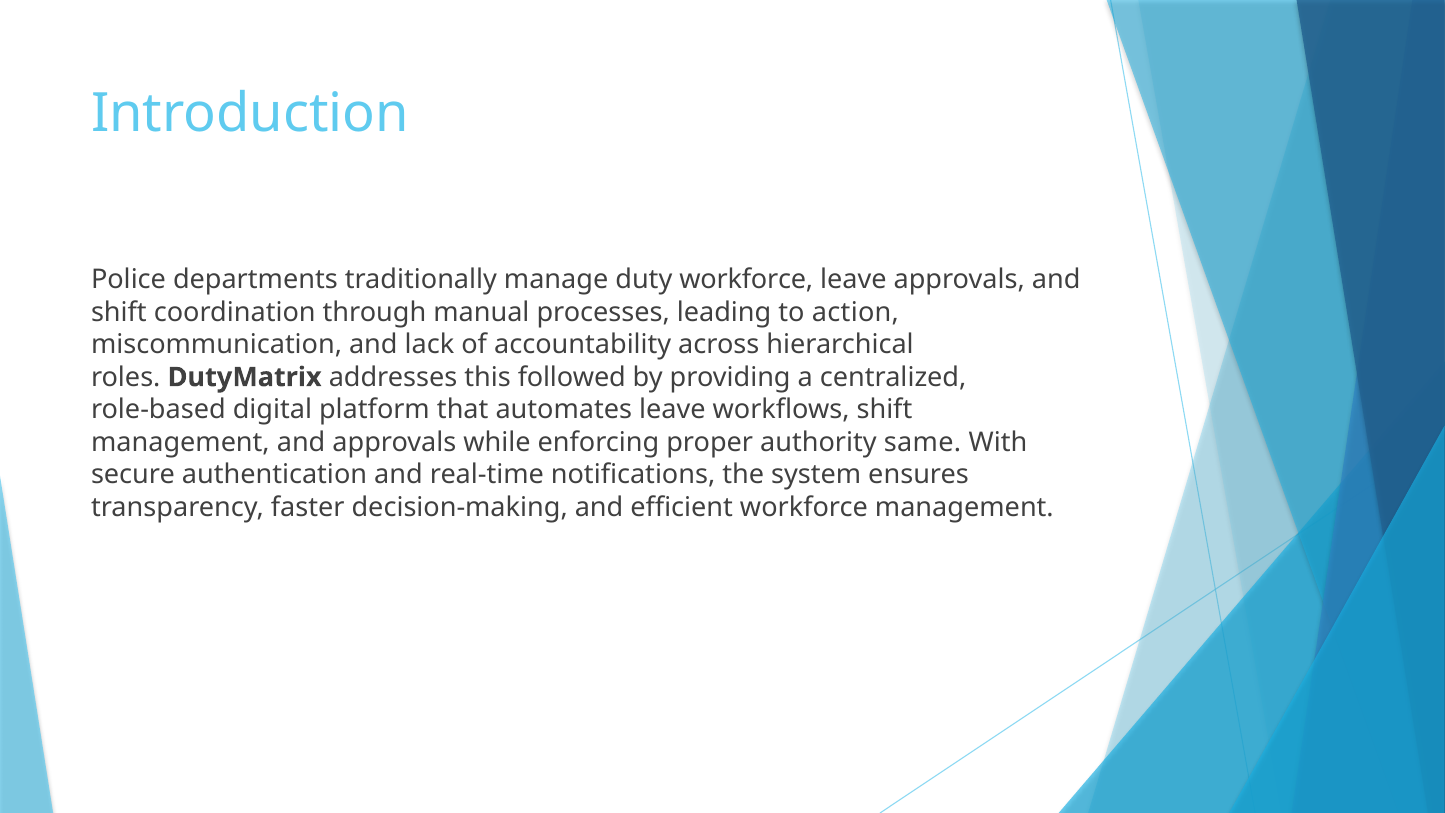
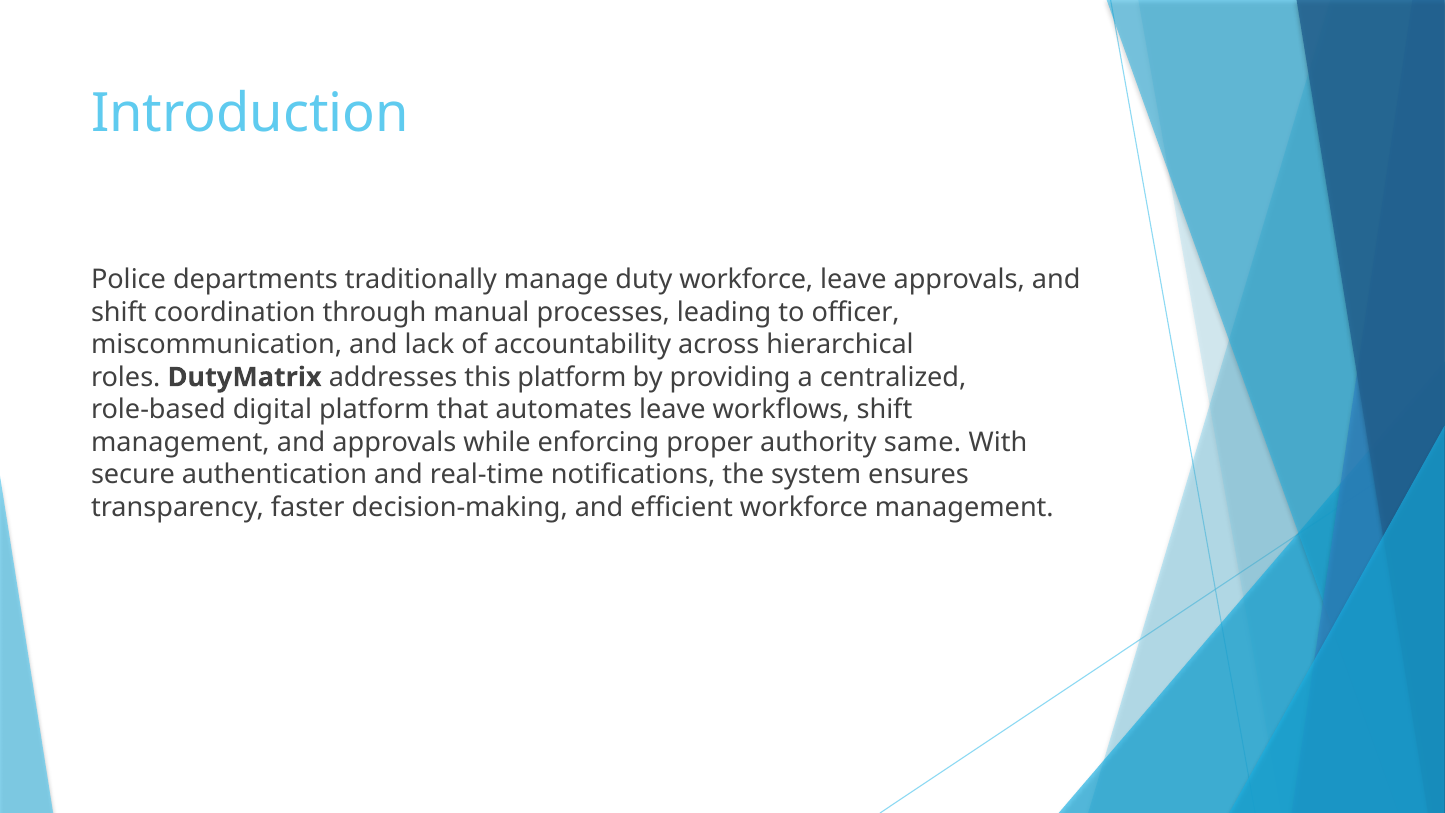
action: action -> officer (856, 312)
this followed: followed -> platform (572, 377)
